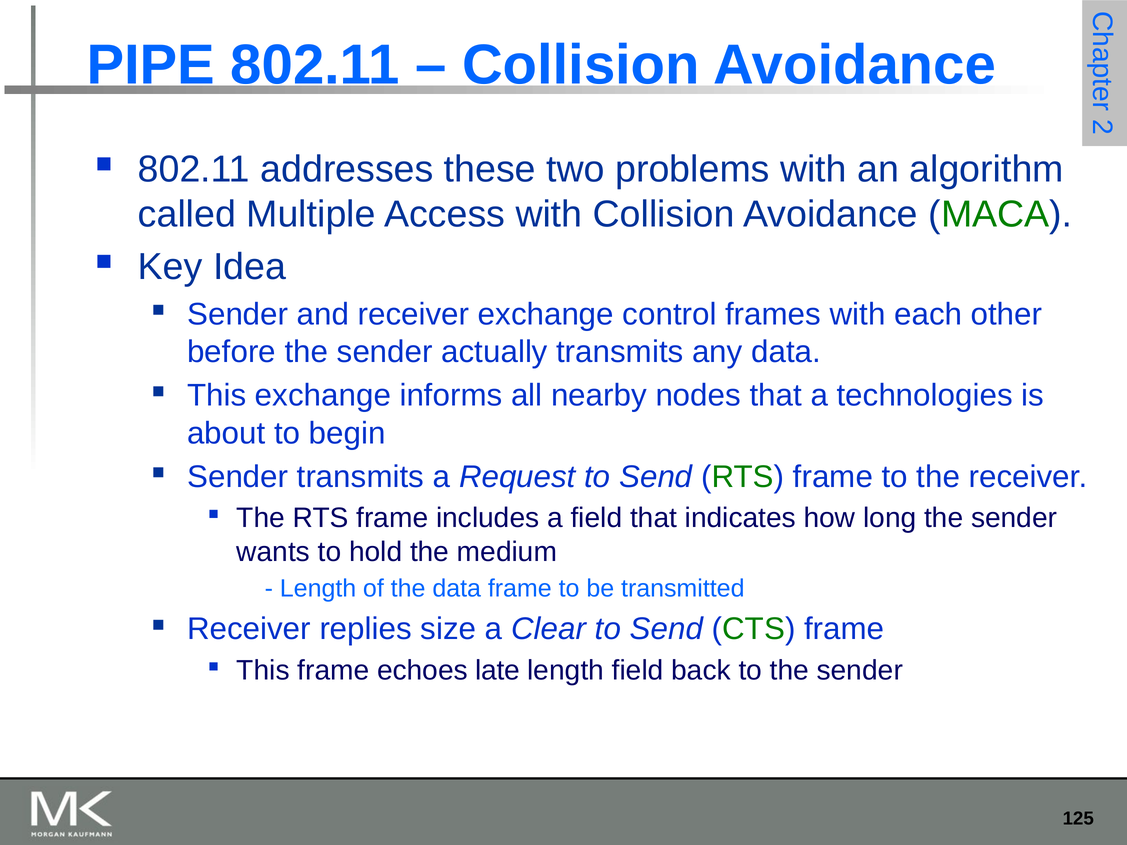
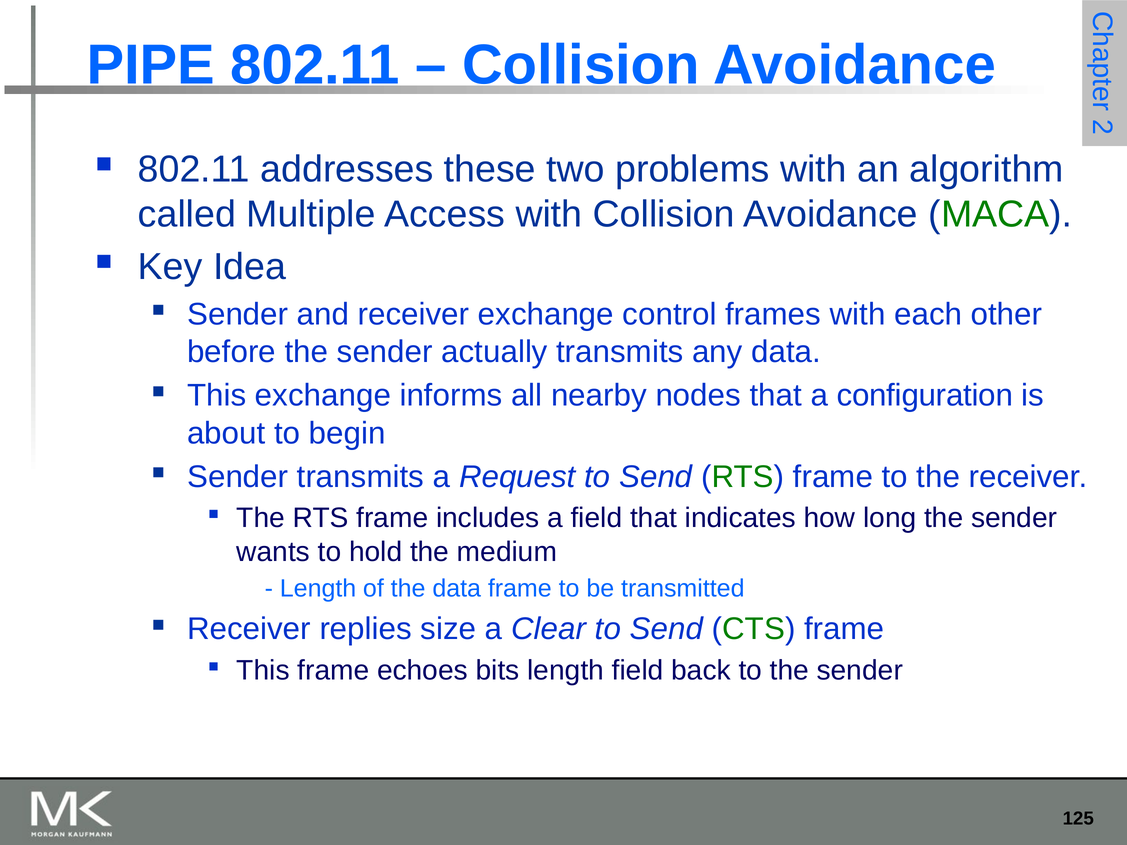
technologies: technologies -> configuration (925, 396)
late: late -> bits (498, 670)
